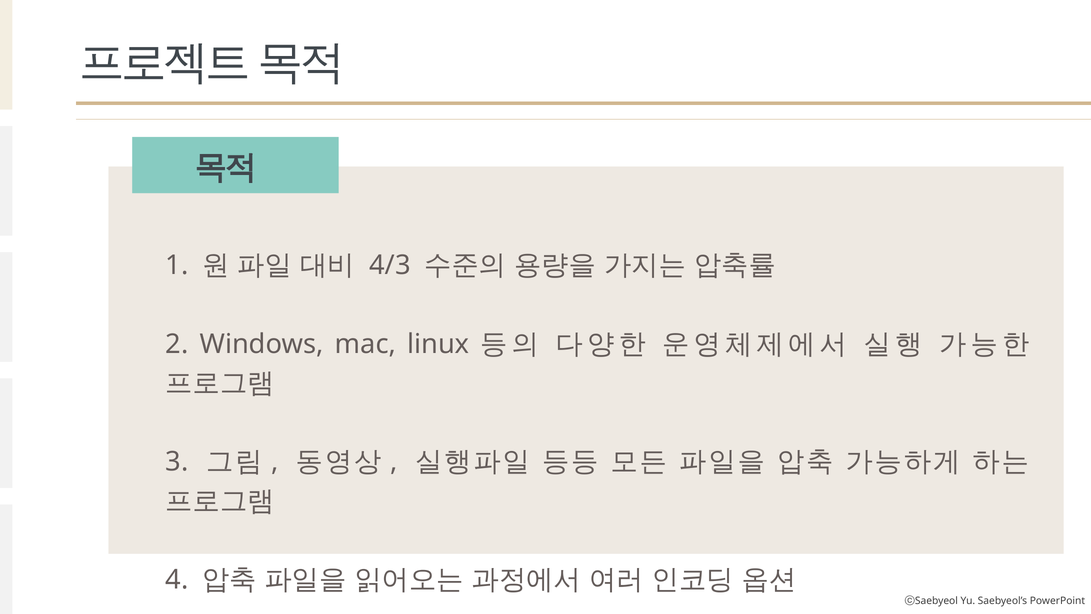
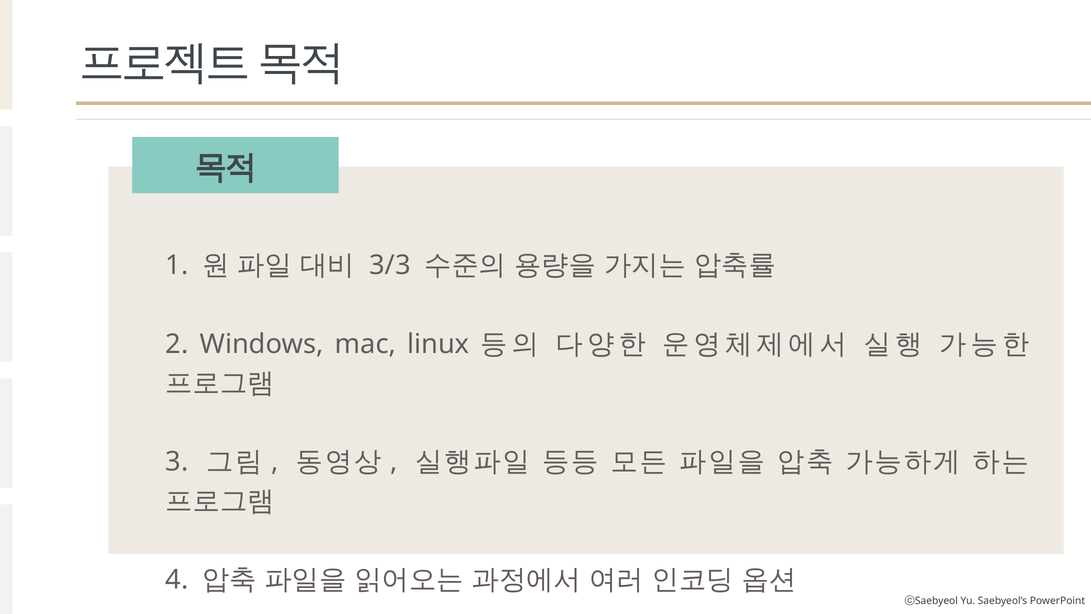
4/3: 4/3 -> 3/3 (390, 265)
